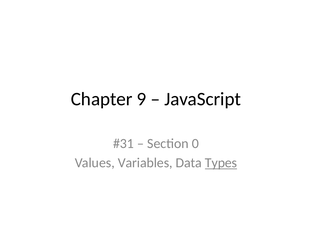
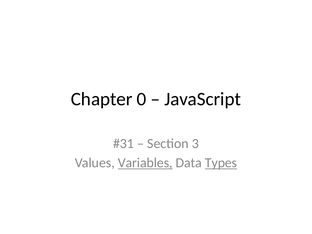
9: 9 -> 0 (142, 99)
0: 0 -> 3 (195, 143)
Variables underline: none -> present (145, 163)
